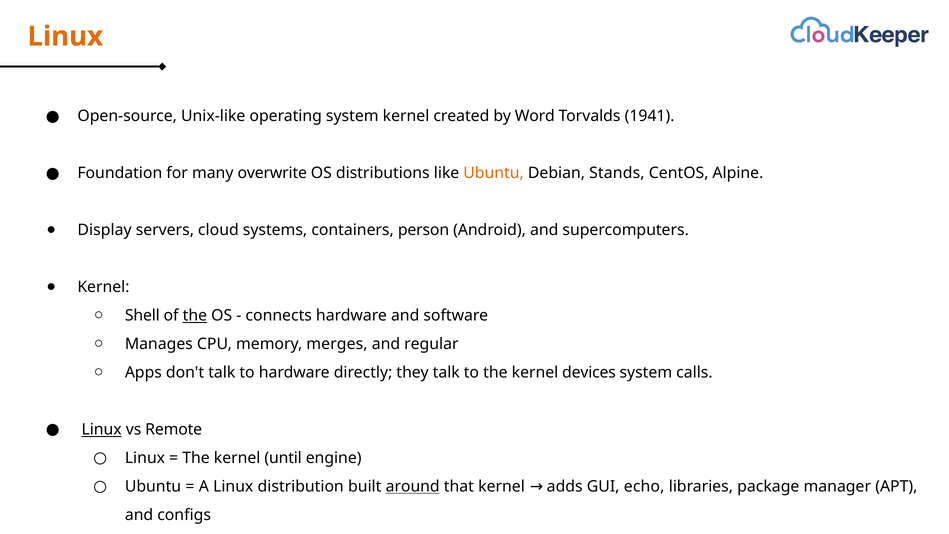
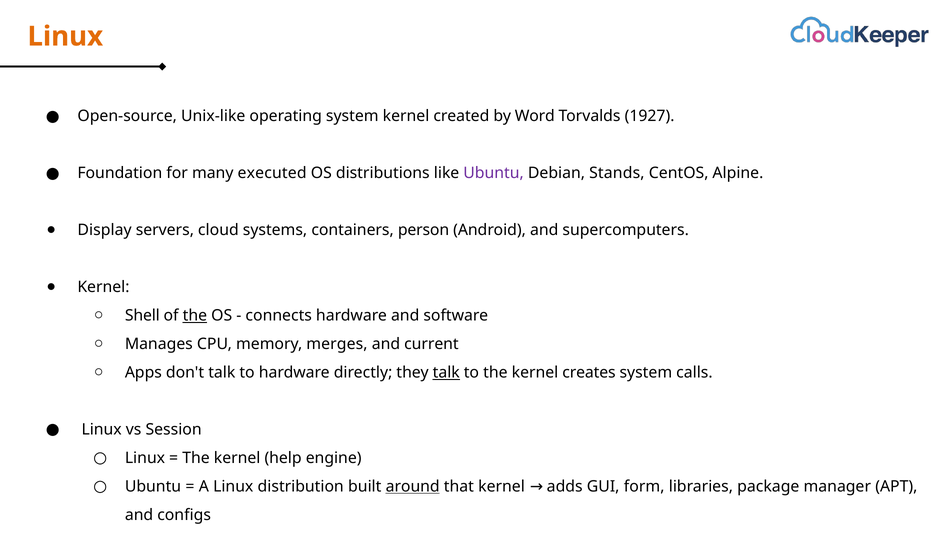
1941: 1941 -> 1927 (650, 116)
overwrite: overwrite -> executed (272, 173)
Ubuntu colour: orange -> purple (494, 173)
regular: regular -> current (431, 344)
talk underline: none -> present (446, 372)
devices: devices -> creates (589, 372)
Linux underline: present -> none (102, 429)
Remote: Remote -> Session (174, 429)
until: until -> help (283, 458)
echo: echo -> form (644, 486)
